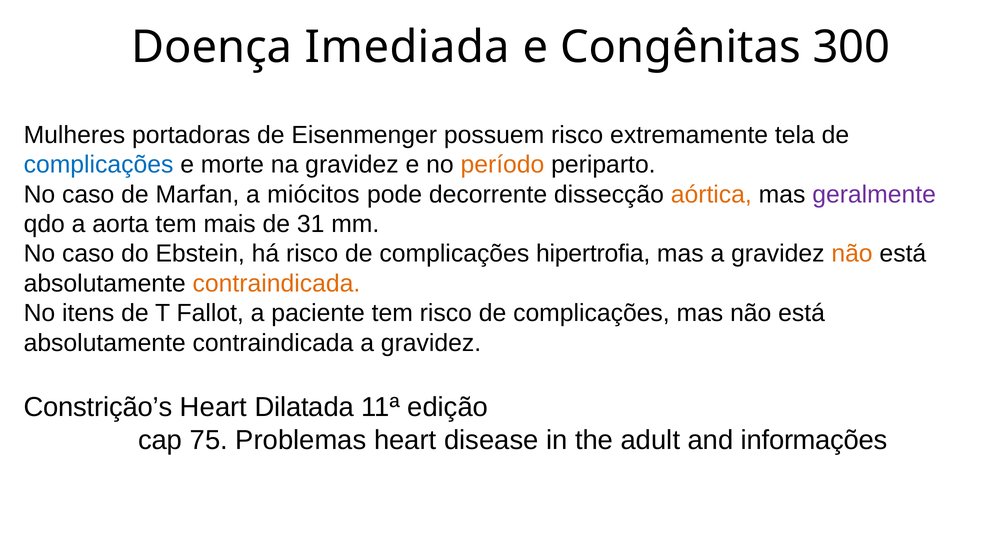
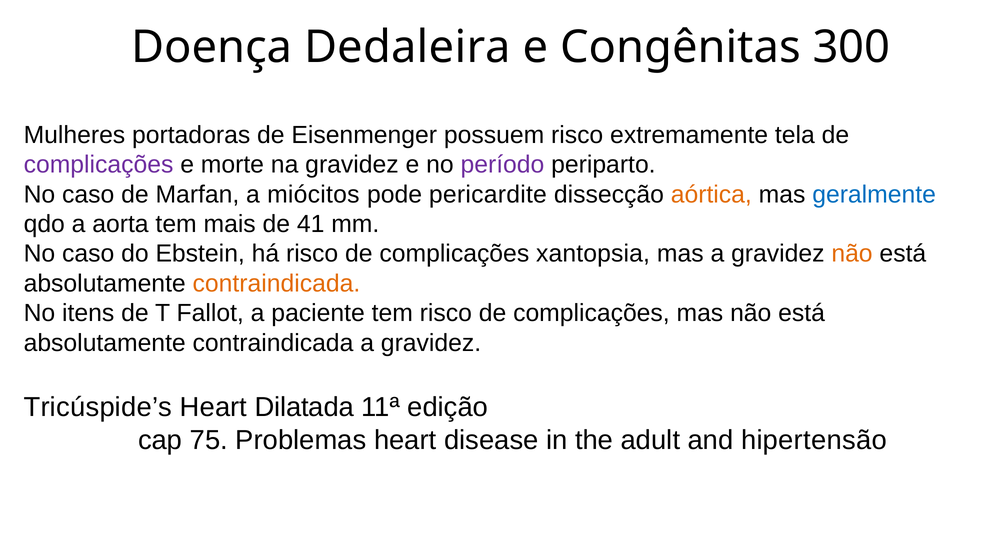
Imediada: Imediada -> Dedaleira (407, 47)
complicações colour: blue -> purple (99, 164)
período colour: orange -> purple (502, 164)
decorrente: decorrente -> pericardite (488, 194)
geralmente colour: purple -> blue (874, 194)
31: 31 -> 41 (311, 224)
hipertrofia: hipertrofia -> xantopsia (593, 253)
Constrição’s: Constrição’s -> Tricúspide’s (98, 407)
informações: informações -> hipertensão (814, 440)
